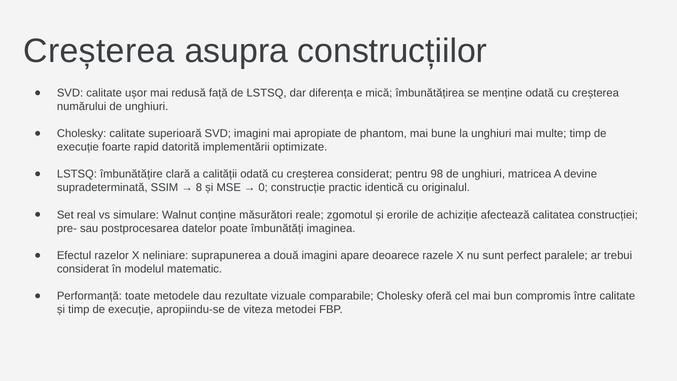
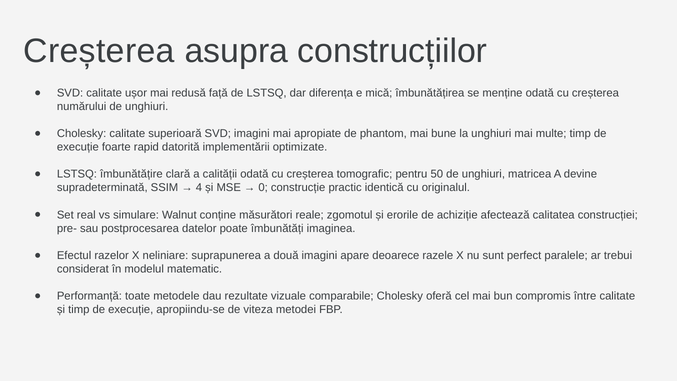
creșterea considerat: considerat -> tomografic (364, 174)
98: 98 -> 50 (437, 174)
8: 8 -> 4 (199, 188)
